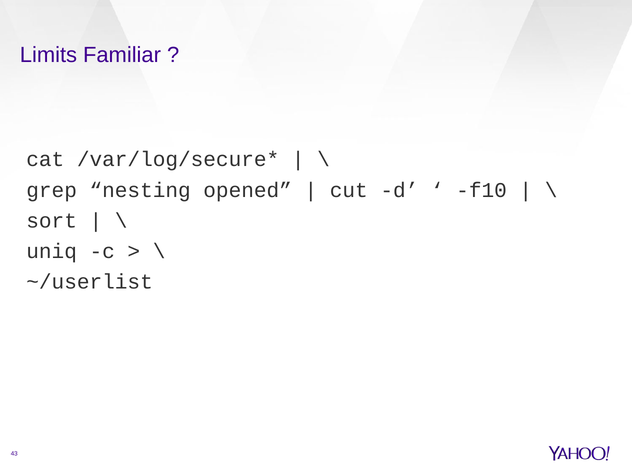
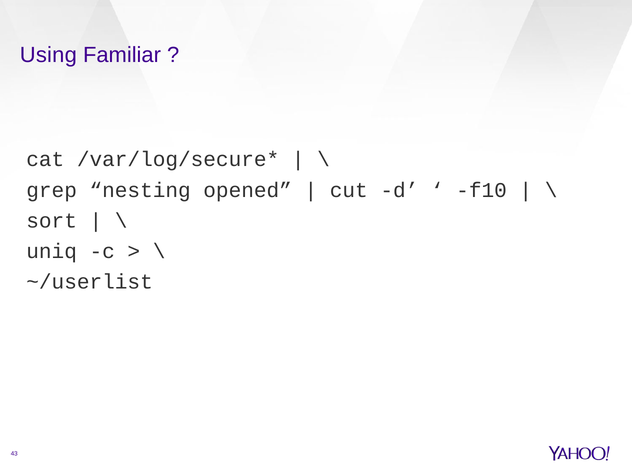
Limits: Limits -> Using (48, 55)
